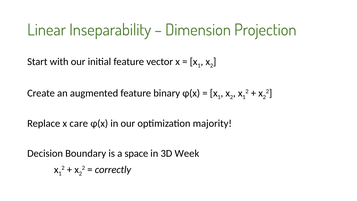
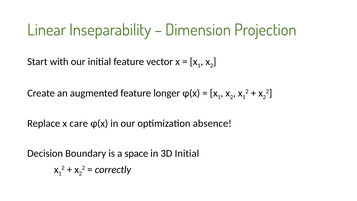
binary: binary -> longer (167, 93)
majority: majority -> absence (212, 123)
3D Week: Week -> Initial (187, 153)
